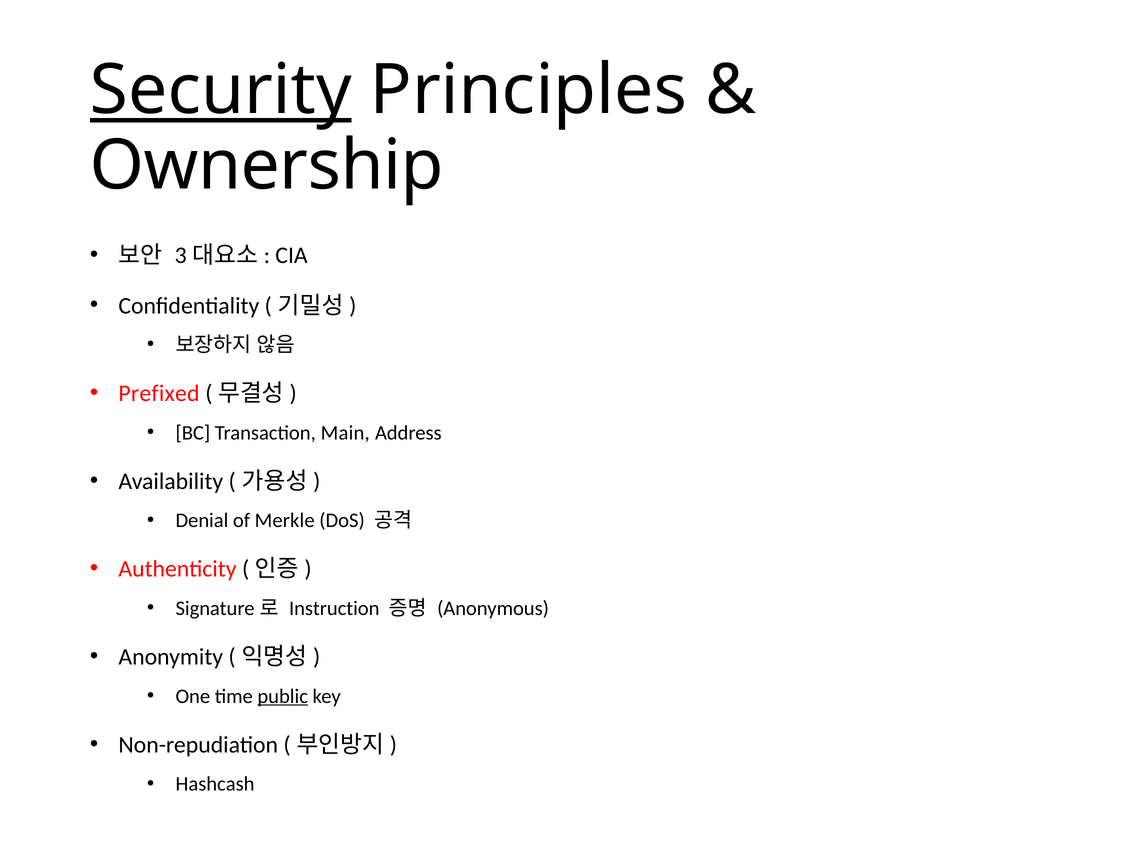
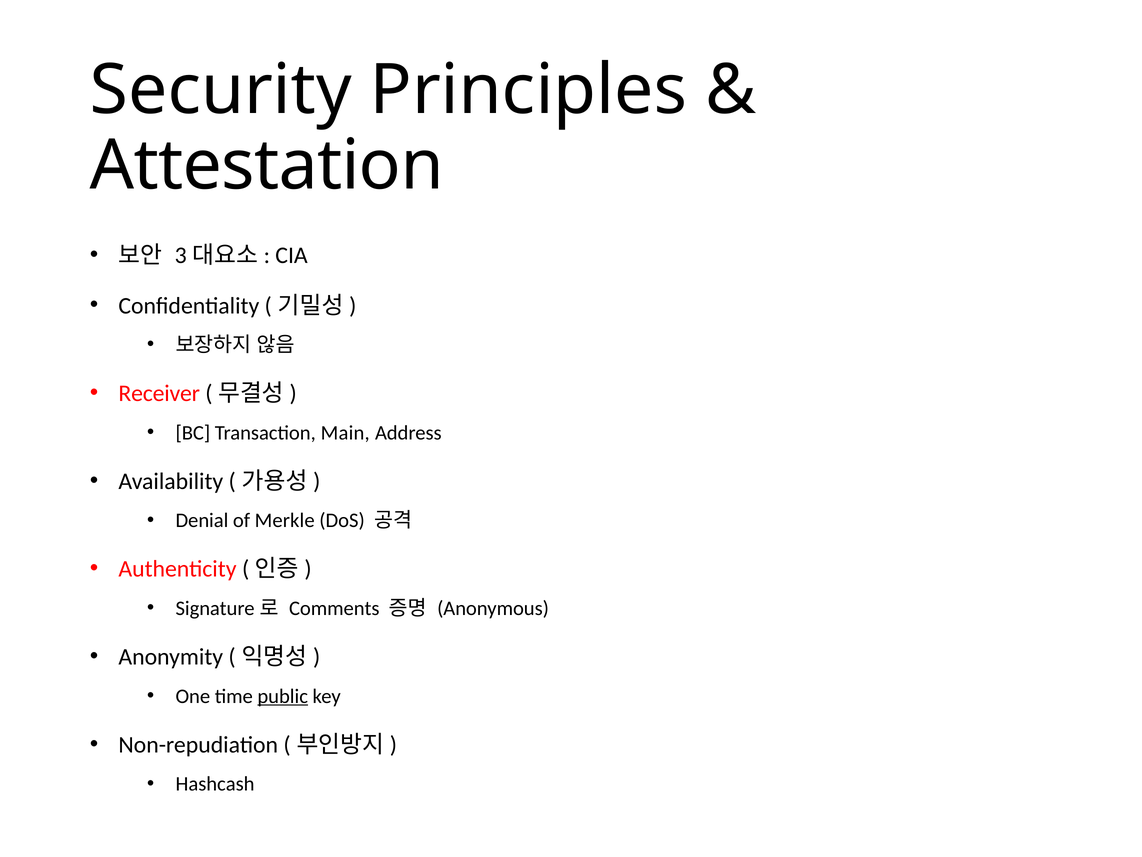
Security underline: present -> none (221, 90)
Ownership: Ownership -> Attestation (267, 166)
Prefixed: Prefixed -> Receiver (159, 393)
Instruction: Instruction -> Comments (334, 608)
